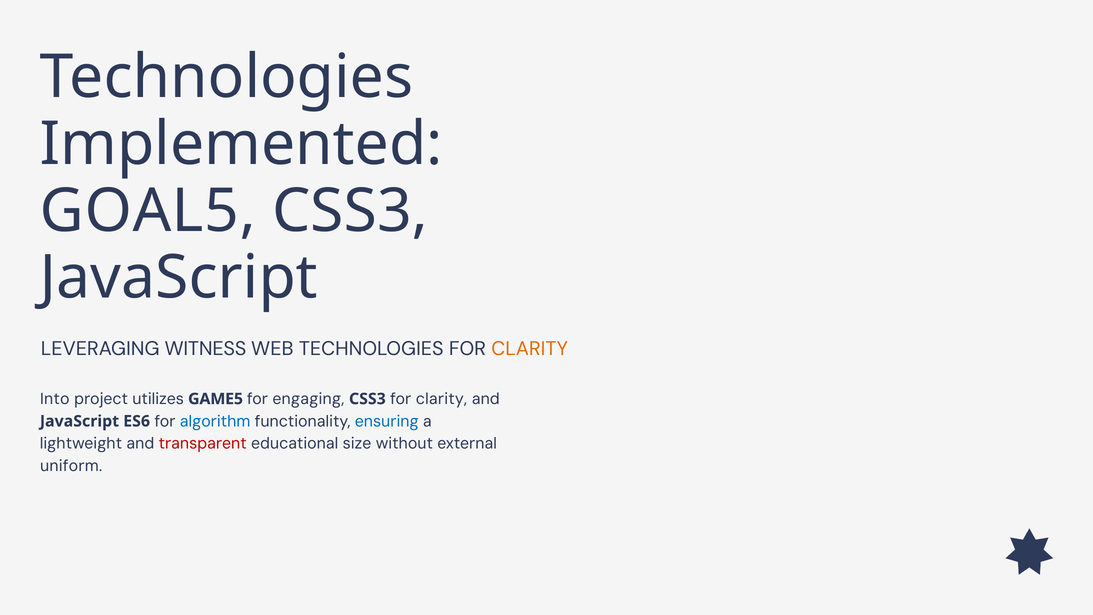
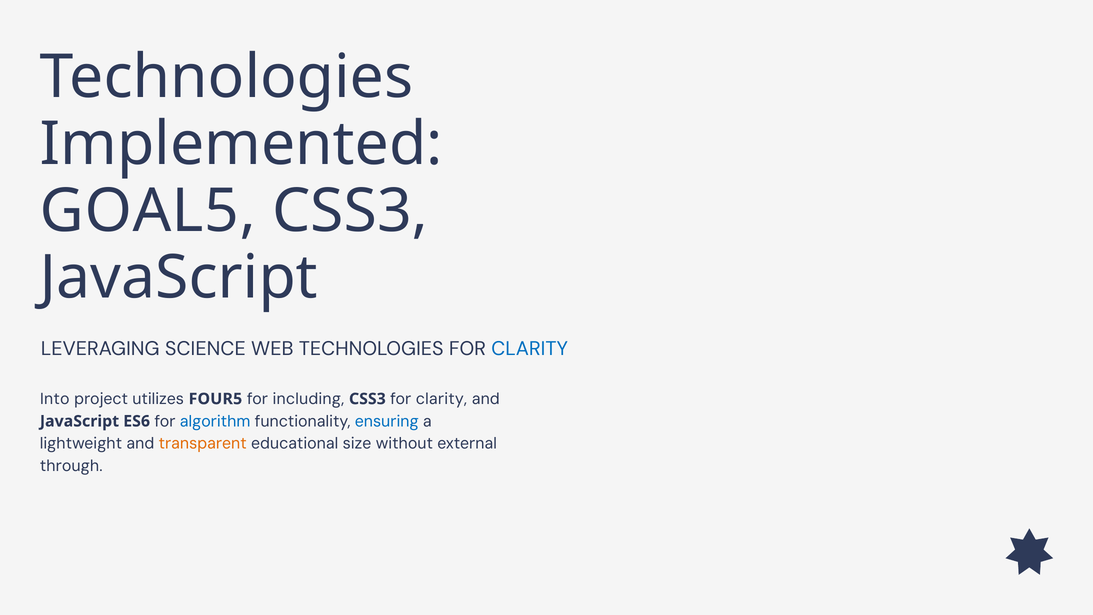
WITNESS: WITNESS -> SCIENCE (205, 349)
CLARITY colour: orange -> blue (530, 349)
GAME5: GAME5 -> FOUR5 (215, 399)
engaging: engaging -> including (308, 399)
transparent colour: red -> orange (203, 443)
uniform: uniform -> through (71, 466)
